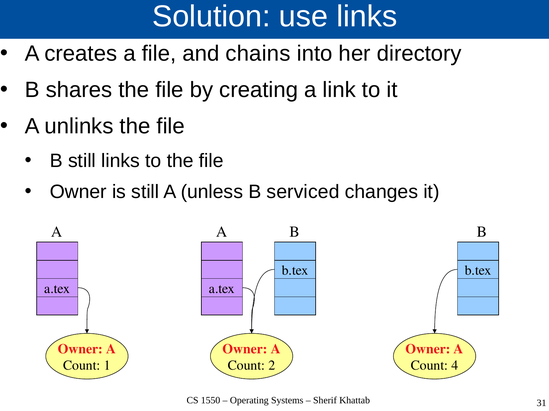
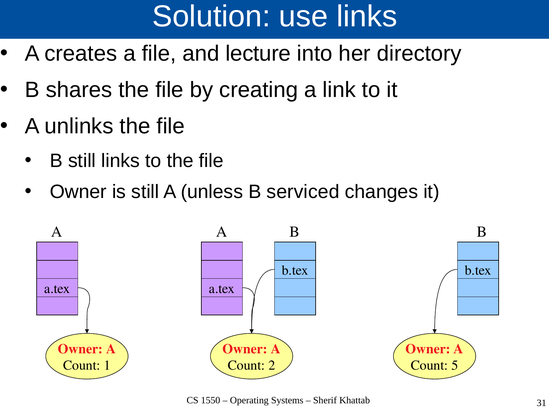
chains: chains -> lecture (258, 54)
4: 4 -> 5 (455, 366)
